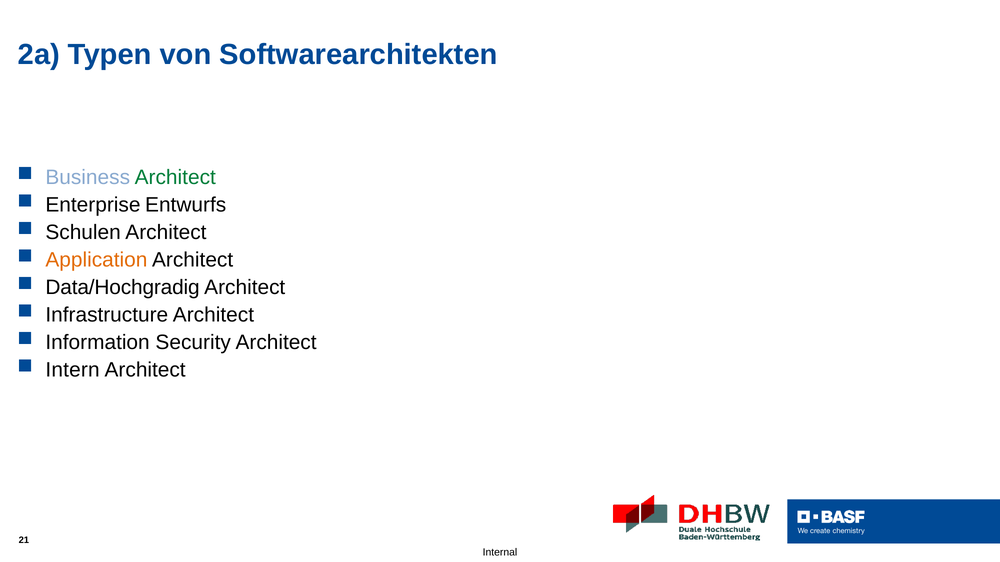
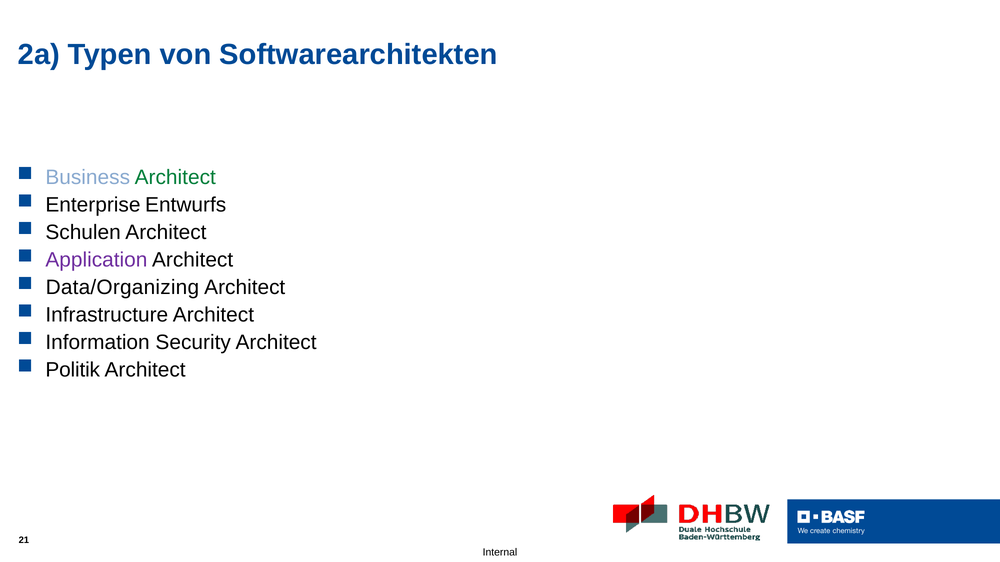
Application colour: orange -> purple (96, 260)
Data/Hochgradig: Data/Hochgradig -> Data/Organizing (122, 288)
Intern: Intern -> Politik (73, 370)
